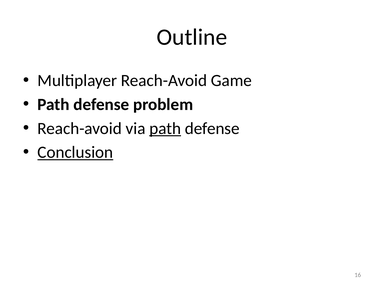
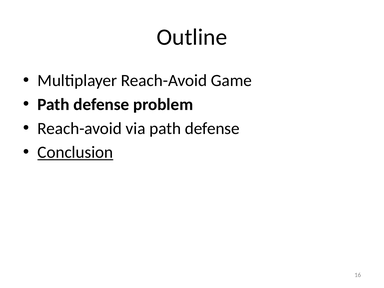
path underline: present -> none (165, 128)
